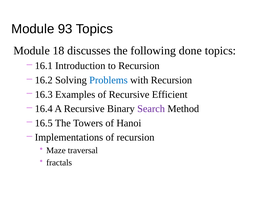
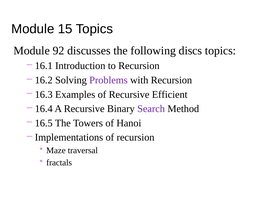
93: 93 -> 15 (65, 29)
18: 18 -> 92 (58, 51)
done: done -> discs (190, 51)
Problems colour: blue -> purple (108, 80)
